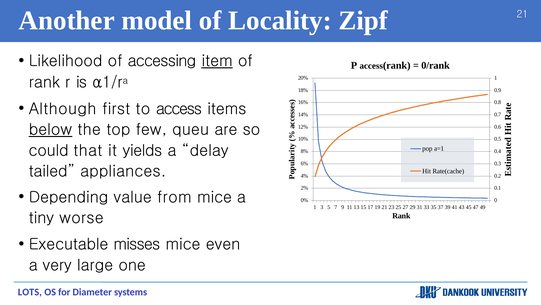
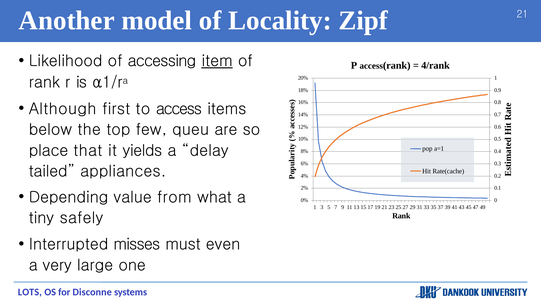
0/rank: 0/rank -> 4/rank (435, 65)
below underline: present -> none (51, 129)
could: could -> place (49, 150)
from mice: mice -> what (214, 197)
worse: worse -> safely (81, 218)
Executable: Executable -> Interrupted (69, 244)
misses mice: mice -> must (183, 244)
Diameter: Diameter -> Disconne (92, 292)
